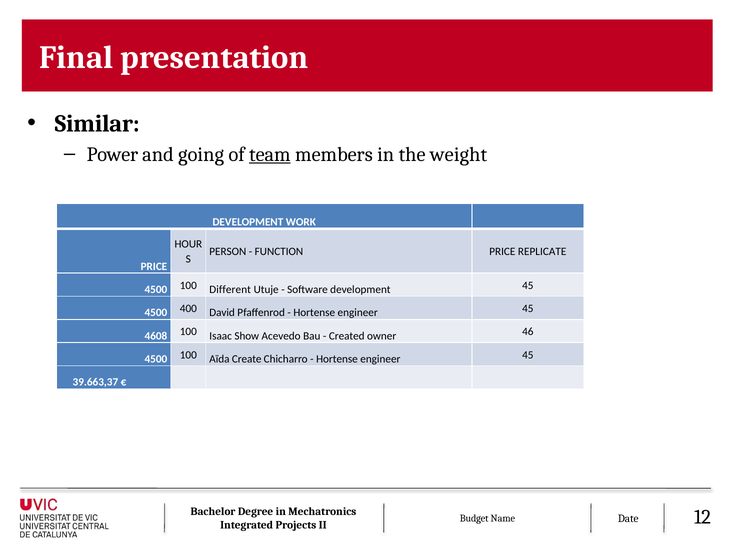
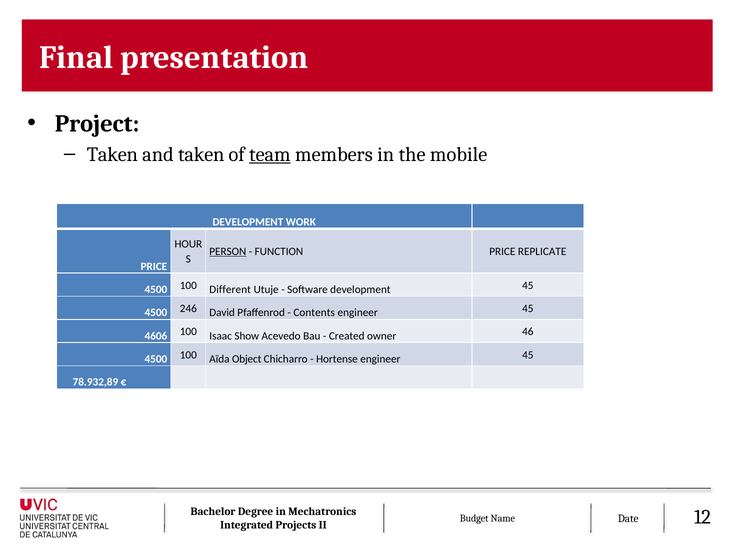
Similar: Similar -> Project (97, 124)
Power: Power -> Taken (112, 154)
and going: going -> taken (201, 154)
weight: weight -> mobile (459, 154)
PERSON underline: none -> present (228, 251)
400: 400 -> 246 (188, 308)
Hortense: Hortense -> Contents (314, 312)
4608: 4608 -> 4606 (156, 335)
Create: Create -> Object (247, 359)
39.663,37: 39.663,37 -> 78.932,89 (95, 382)
